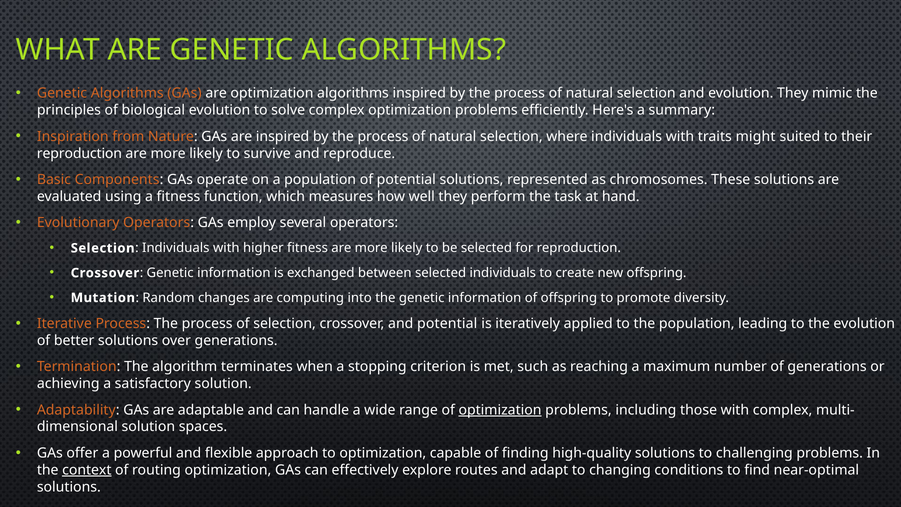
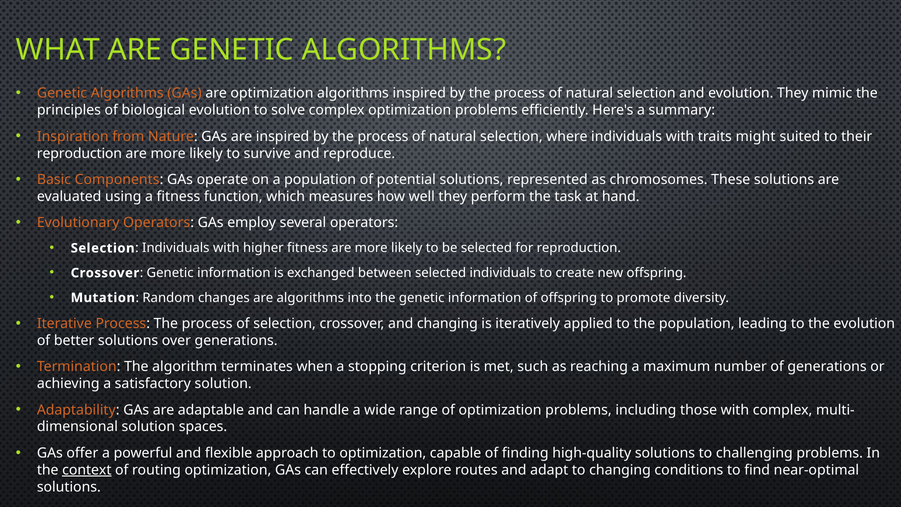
are computing: computing -> algorithms (310, 298)
and potential: potential -> changing (447, 323)
optimization underline: present -> none (500, 410)
